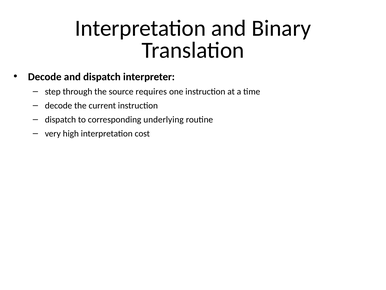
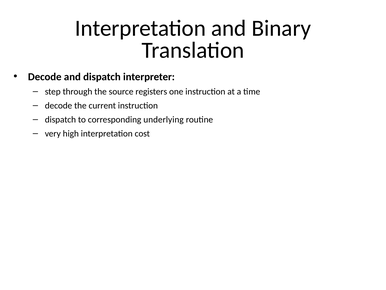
requires: requires -> registers (151, 91)
